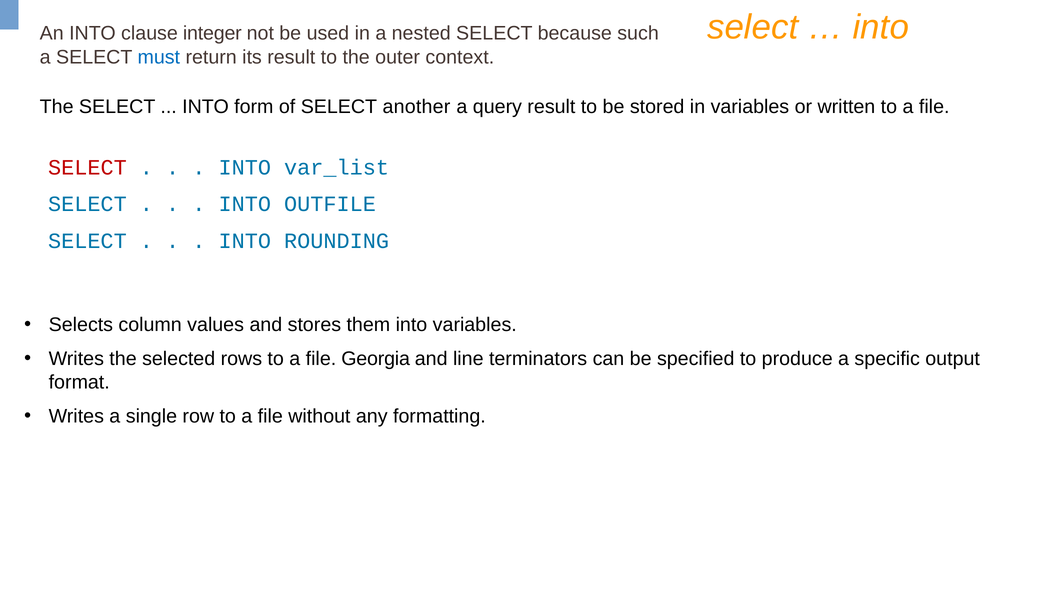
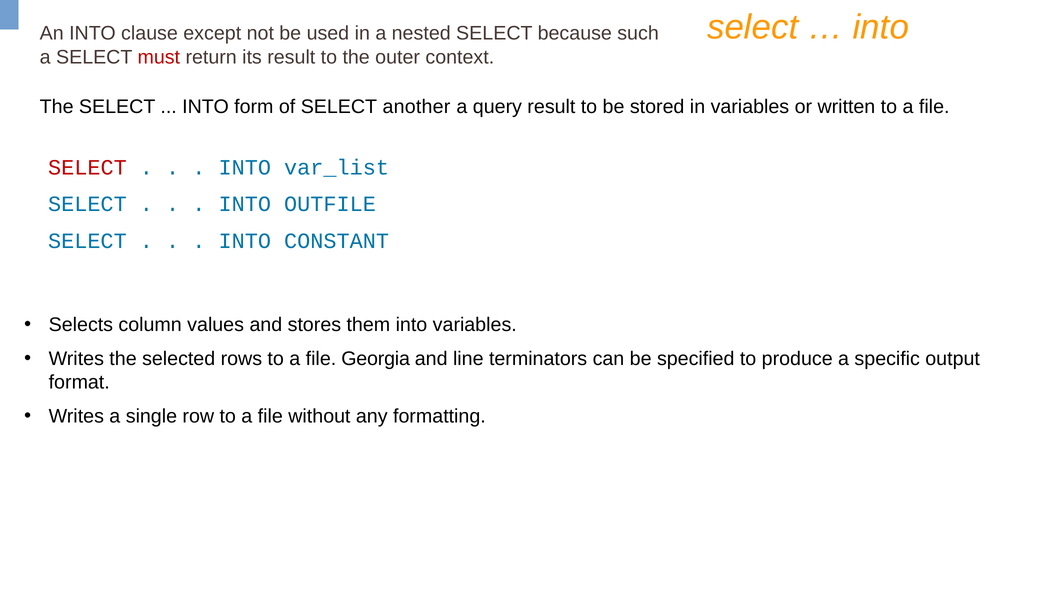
integer: integer -> except (212, 33)
must colour: blue -> red (159, 57)
ROUNDING: ROUNDING -> CONSTANT (337, 241)
